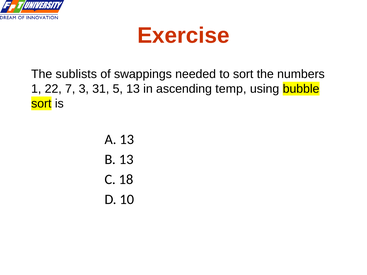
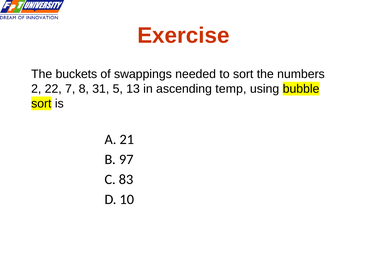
sublists: sublists -> buckets (76, 74)
1: 1 -> 2 (36, 89)
3: 3 -> 8 (84, 89)
A 13: 13 -> 21 (127, 140)
B 13: 13 -> 97 (126, 160)
18: 18 -> 83 (126, 180)
